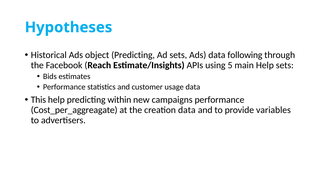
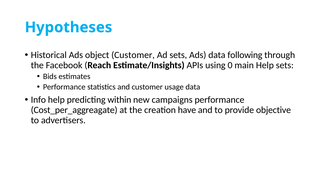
object Predicting: Predicting -> Customer (133, 55)
5: 5 -> 0 (230, 65)
This: This -> Info (38, 100)
creation data: data -> have (187, 110)
variables: variables -> objective (273, 110)
